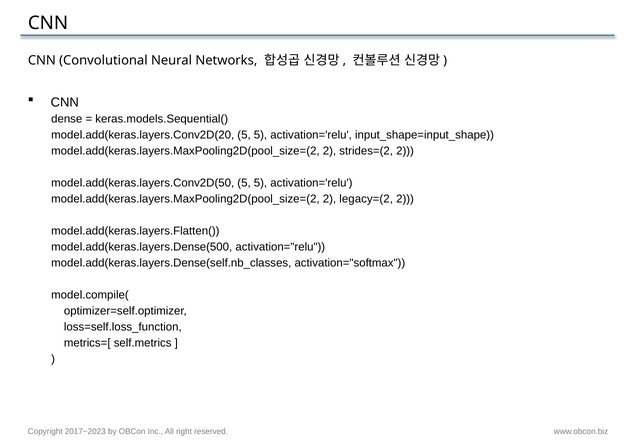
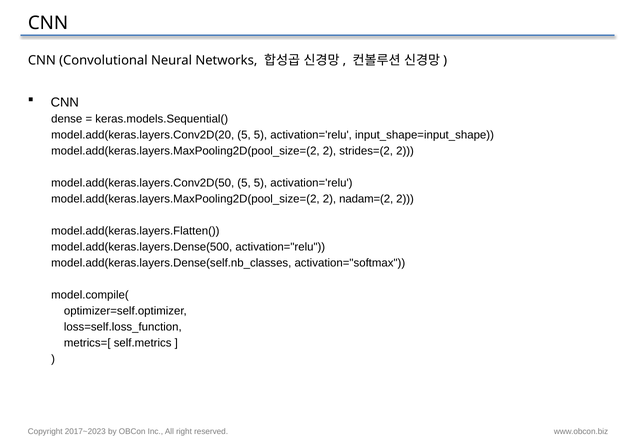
legacy=(2: legacy=(2 -> nadam=(2 (366, 199)
